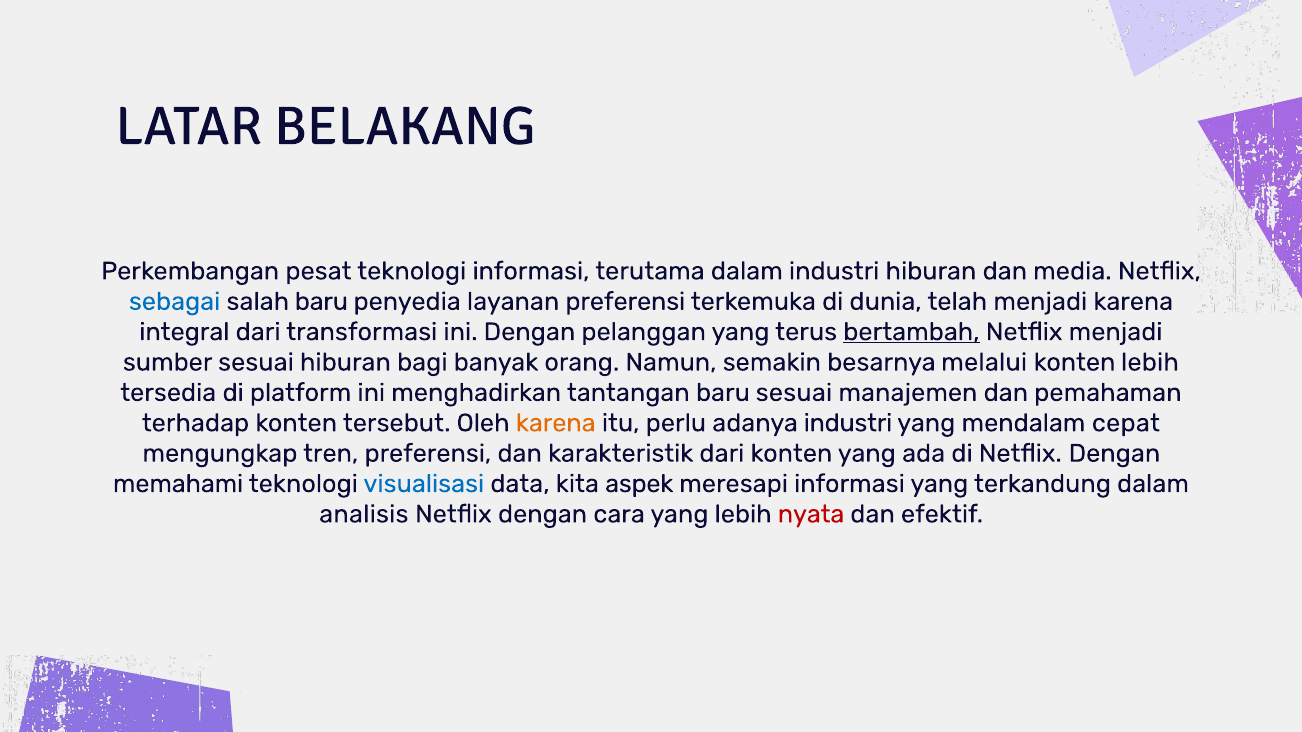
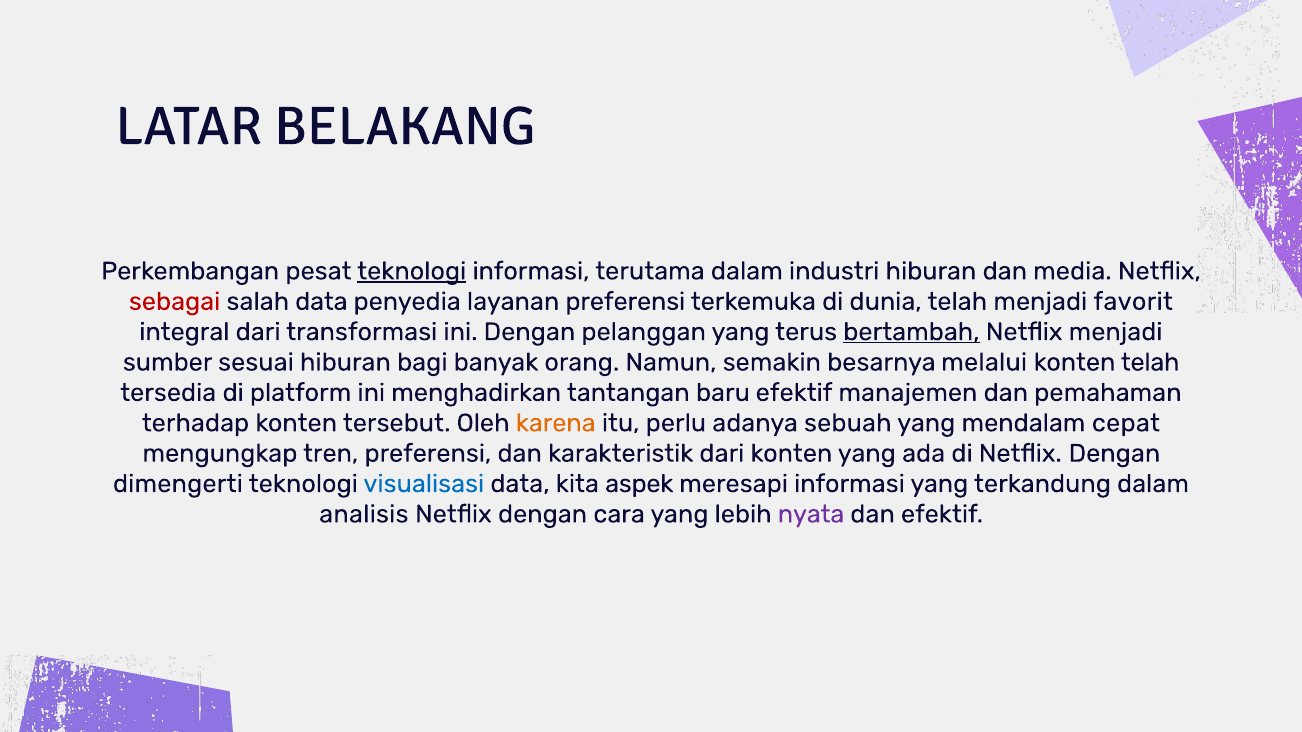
teknologi underline: none -> present (412, 271)
sebagai colour: blue -> red (175, 302)
salah baru: baru -> data (321, 302)
menjadi karena: karena -> favorit (1133, 302)
konten lebih: lebih -> telah (1150, 362)
baru sesuai: sesuai -> efektif (794, 393)
adanya industri: industri -> sebuah (848, 423)
memahami: memahami -> dimengerti (178, 484)
nyata colour: red -> purple (811, 514)
